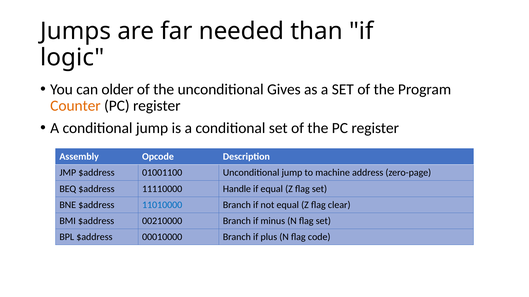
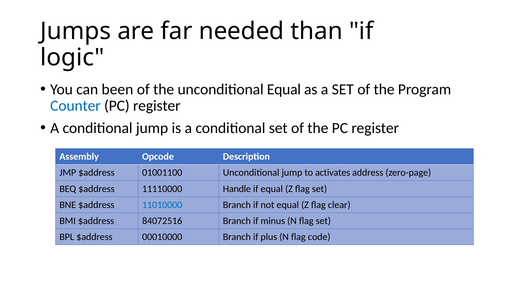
older: older -> been (117, 89)
unconditional Gives: Gives -> Equal (284, 89)
Counter colour: orange -> blue (75, 106)
machine: machine -> activates (333, 173)
00210000: 00210000 -> 84072516 (162, 221)
